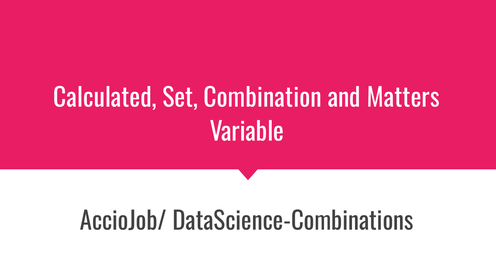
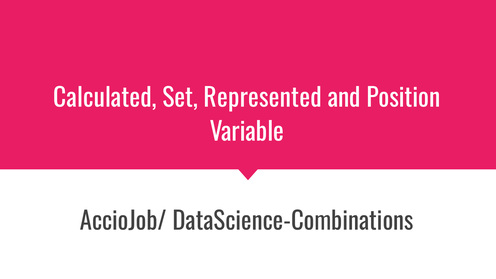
Combination: Combination -> Represented (263, 98)
Matters: Matters -> Position (403, 98)
